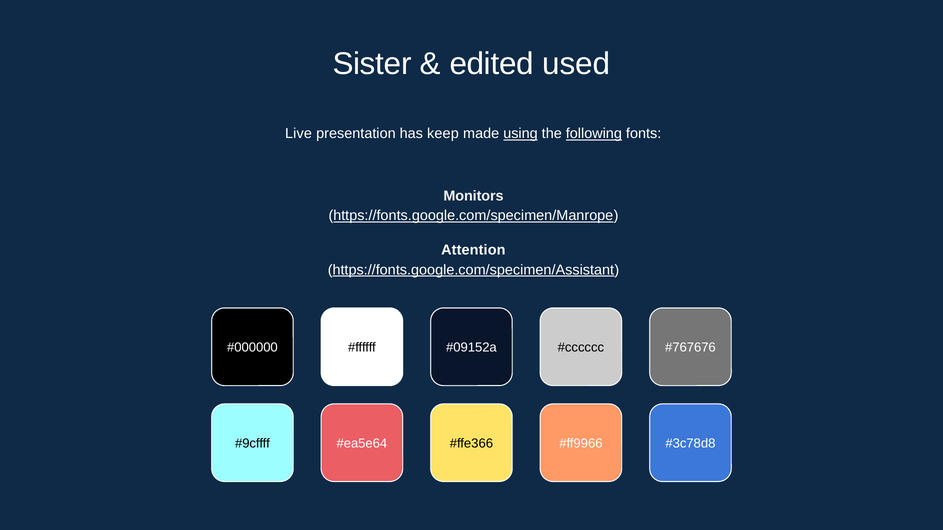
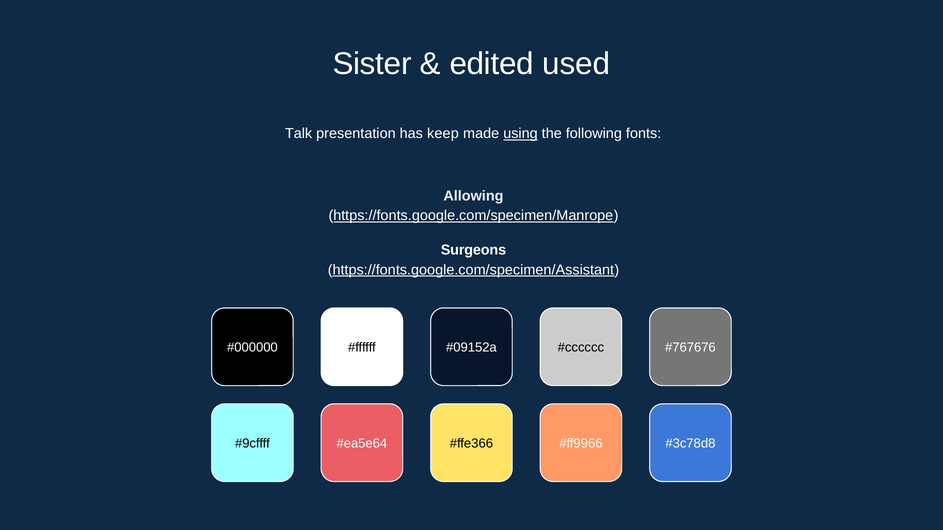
Live: Live -> Talk (299, 134)
following underline: present -> none (594, 134)
Monitors: Monitors -> Allowing (473, 196)
Attention: Attention -> Surgeons (473, 250)
